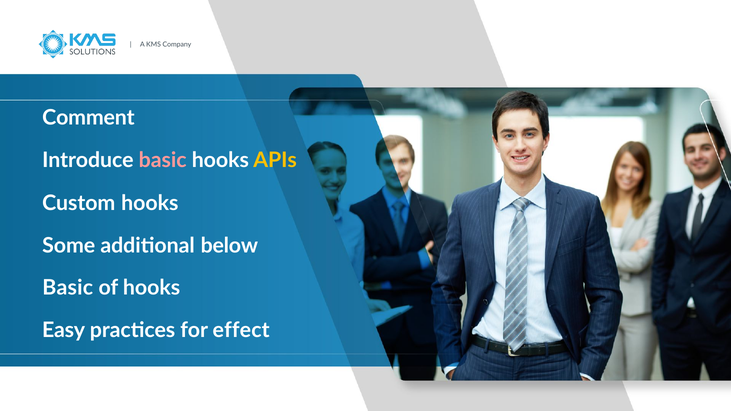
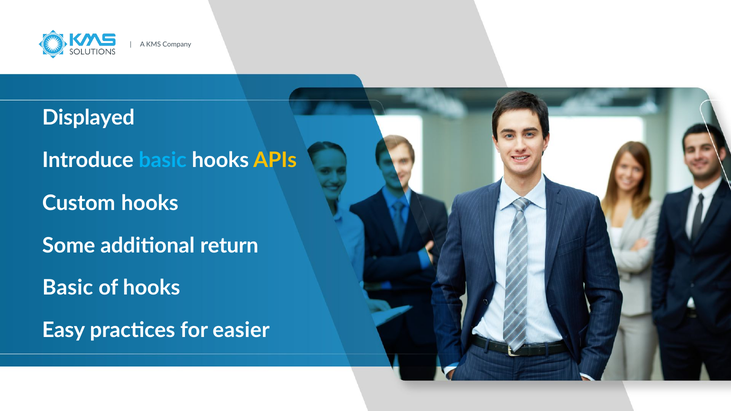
Comment: Comment -> Displayed (88, 118)
basic colour: pink -> light blue (163, 160)
below: below -> return (229, 246)
effect: effect -> easier (241, 330)
